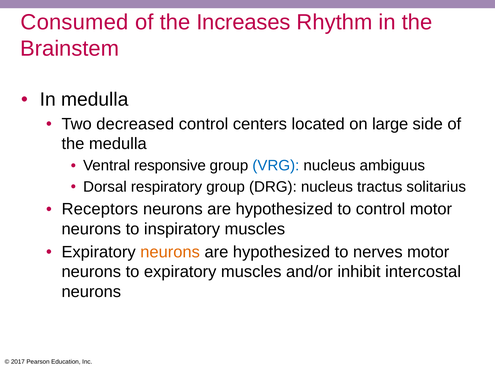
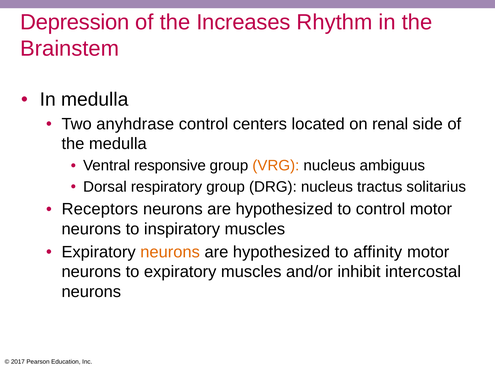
Consumed: Consumed -> Depression (75, 22)
decreased: decreased -> anyhdrase (135, 124)
large: large -> renal (390, 124)
VRG colour: blue -> orange (276, 166)
nerves: nerves -> affinity (378, 252)
